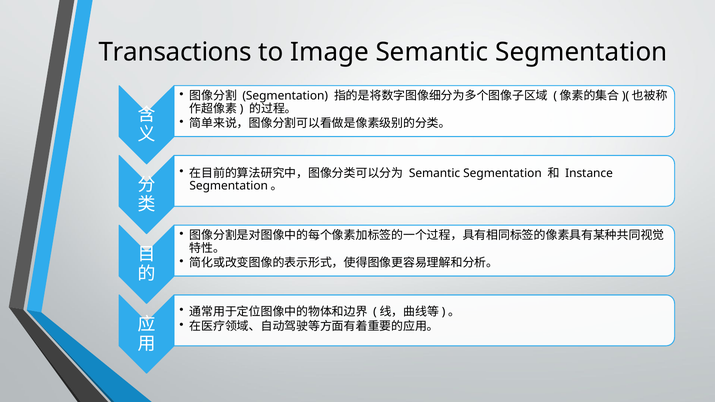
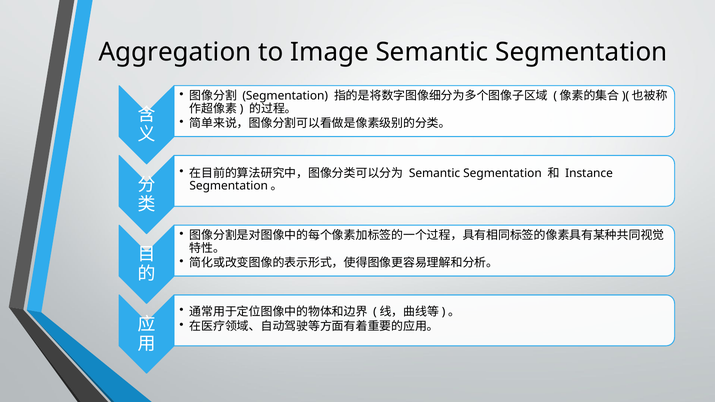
Transactions: Transactions -> Aggregation (175, 52)
